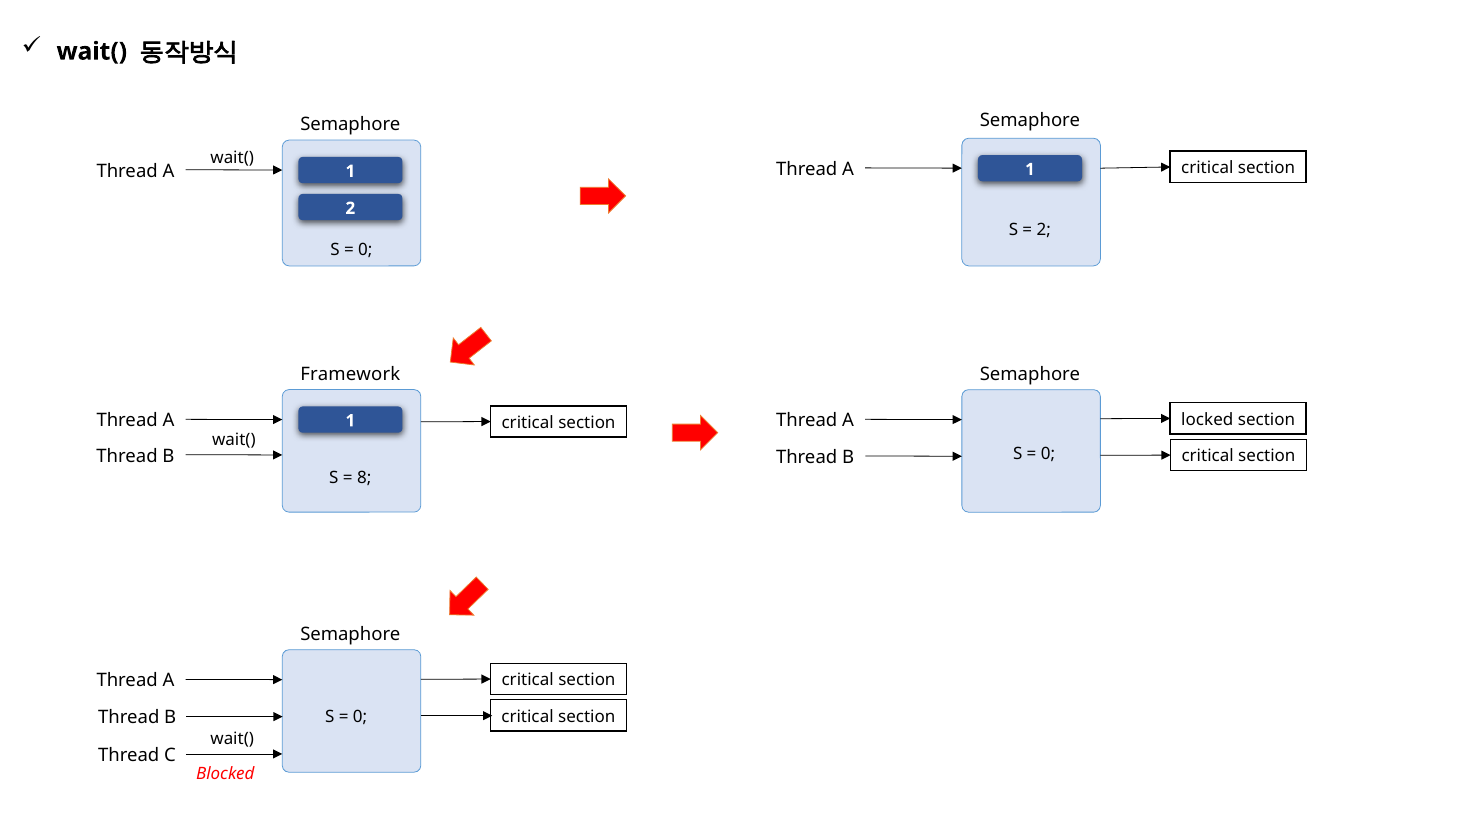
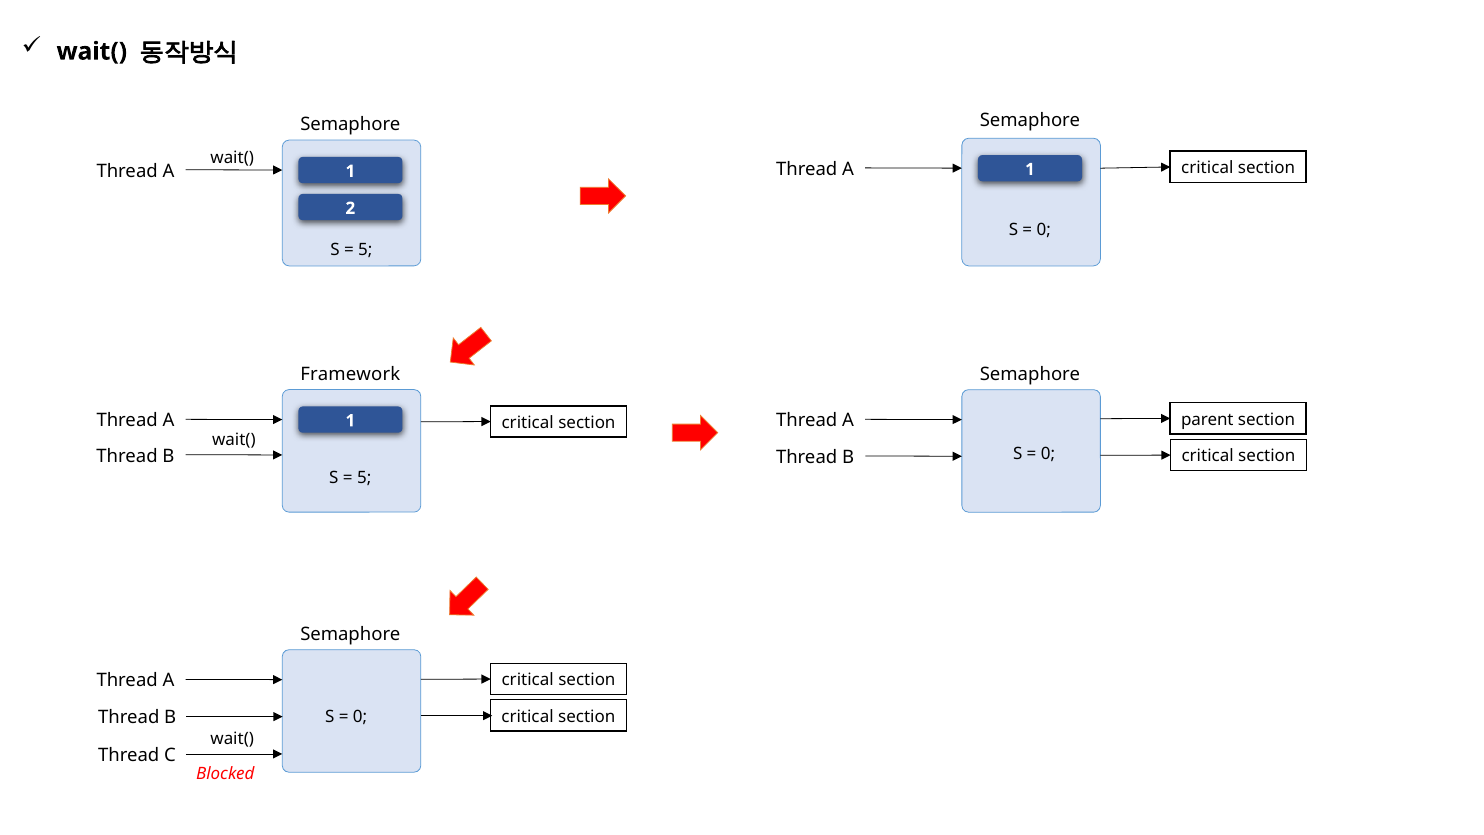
2: 2 -> 0 (1044, 230)
0: 0 -> 5 (365, 250)
locked: locked -> parent (1207, 419)
8: 8 -> 5 (364, 478)
